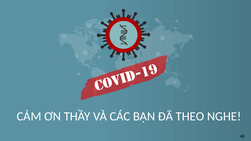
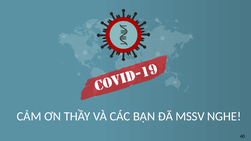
THEO: THEO -> MSSV (190, 116)
